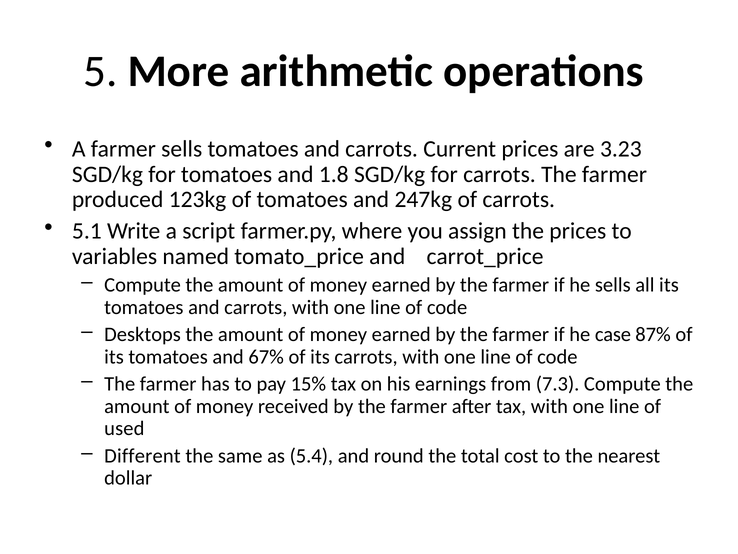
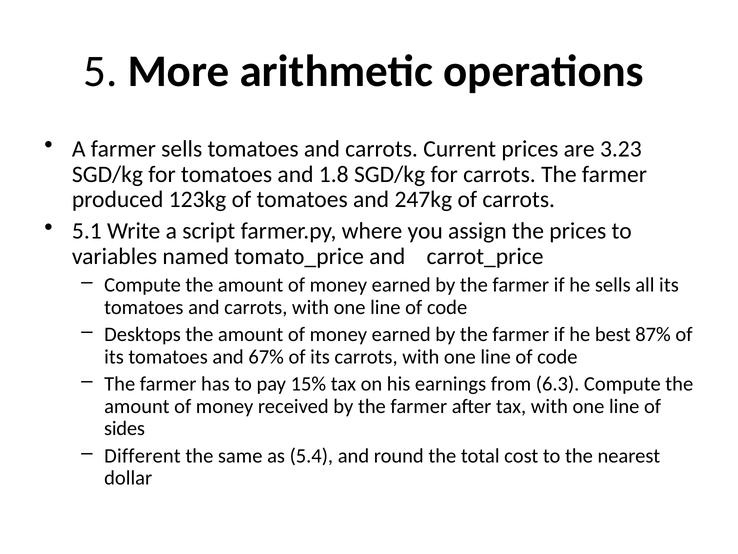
case: case -> best (613, 334)
7.3: 7.3 -> 6.3 (558, 384)
used: used -> sides (125, 428)
